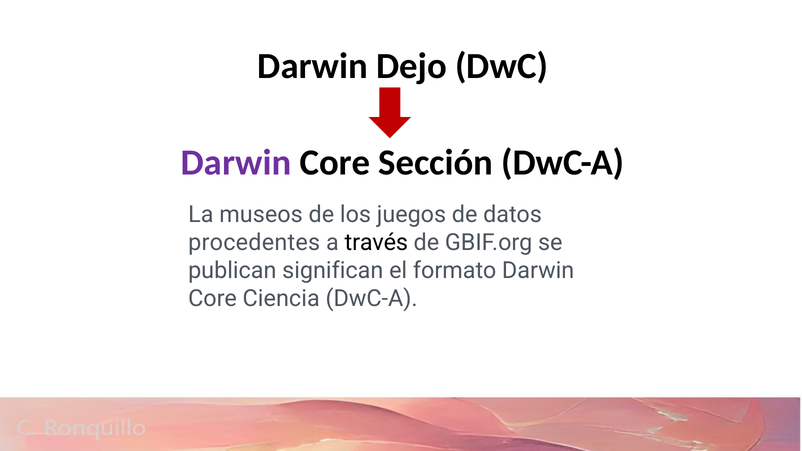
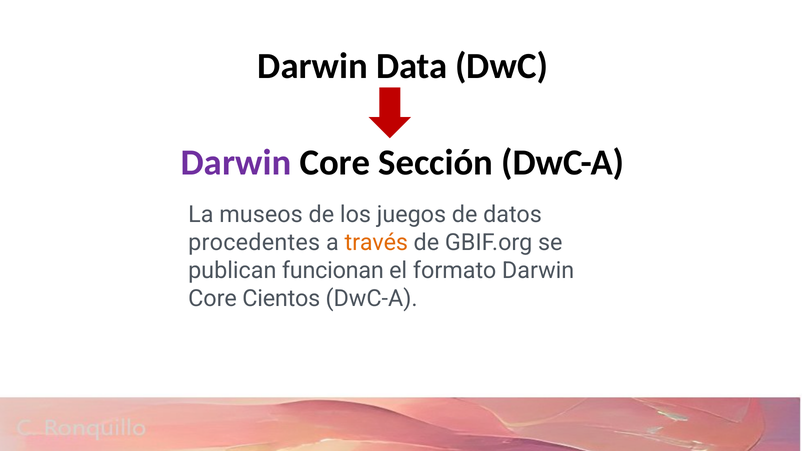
Dejo: Dejo -> Data (412, 66)
través colour: black -> orange (376, 243)
significan: significan -> funcionan (333, 271)
Ciencia: Ciencia -> Cientos (281, 299)
